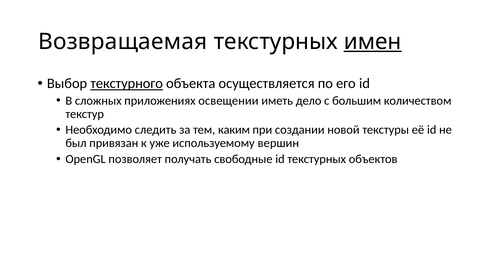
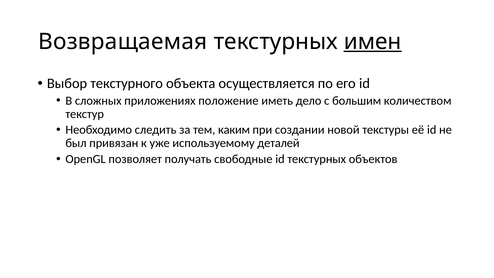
текстурного underline: present -> none (127, 84)
освещении: освещении -> положение (228, 101)
вершин: вершин -> деталей (278, 143)
